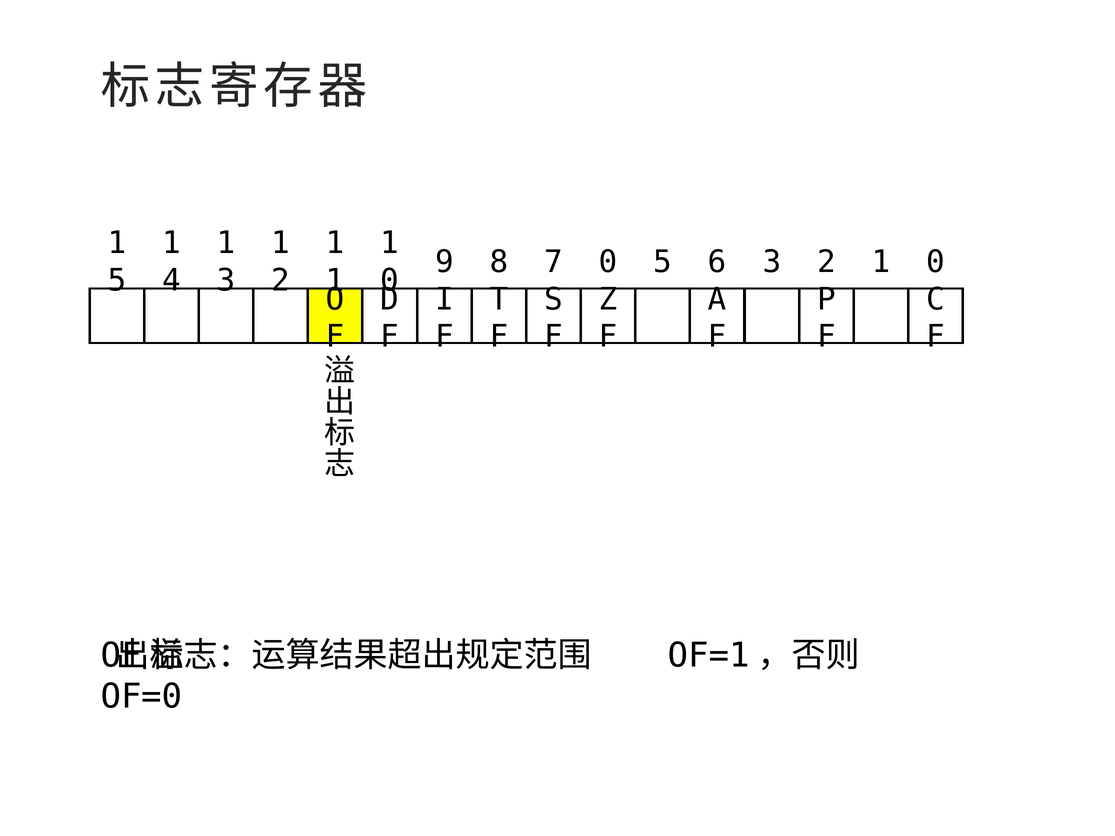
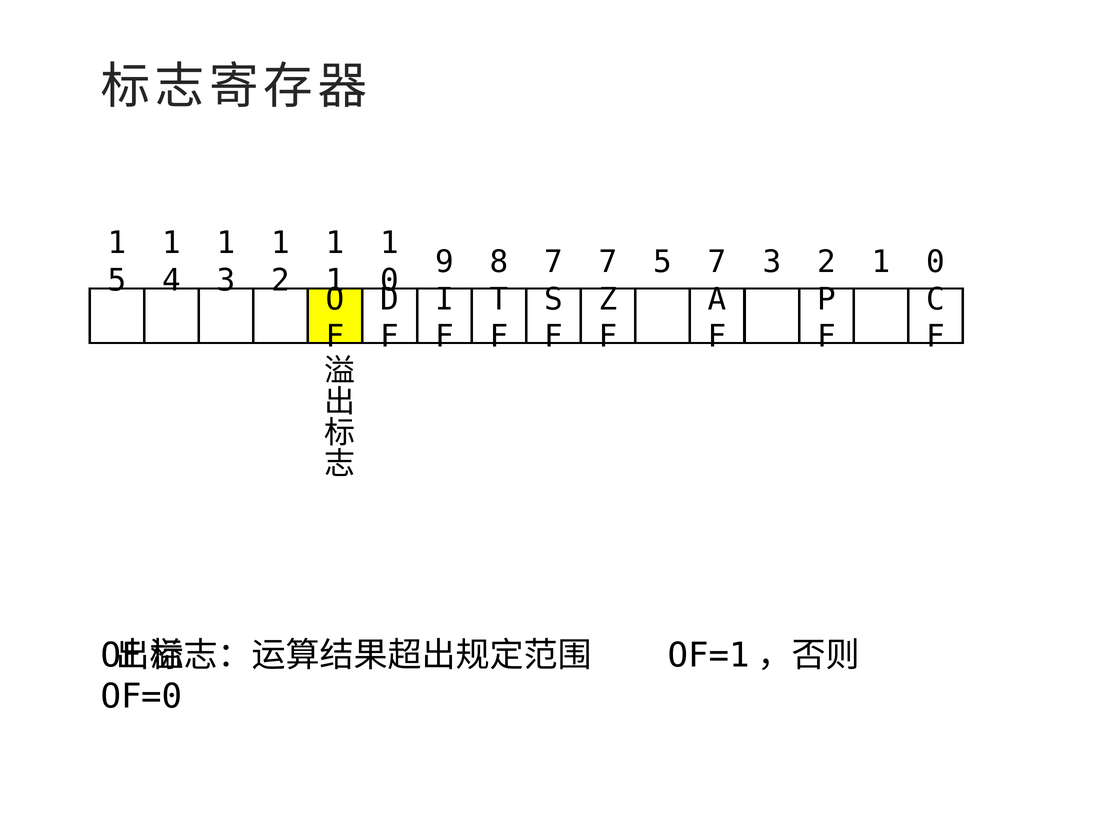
7 0: 0 -> 7 (608, 262)
5 6: 6 -> 7 (717, 262)
